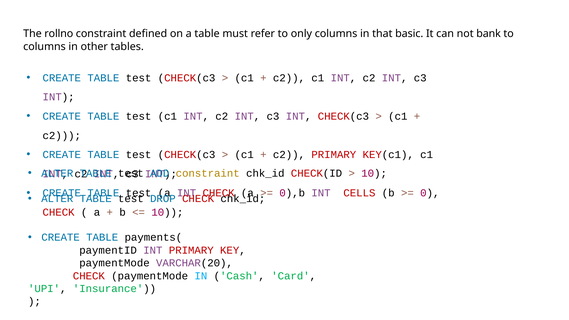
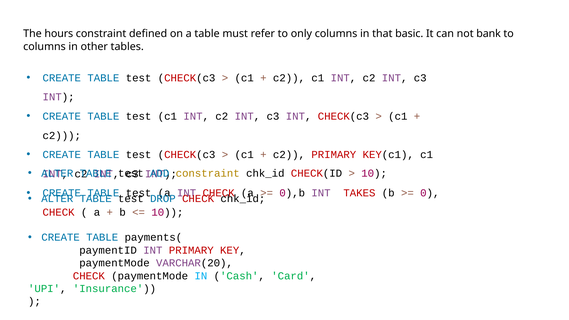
rollno: rollno -> hours (59, 34)
CELLS: CELLS -> TAKES (359, 193)
